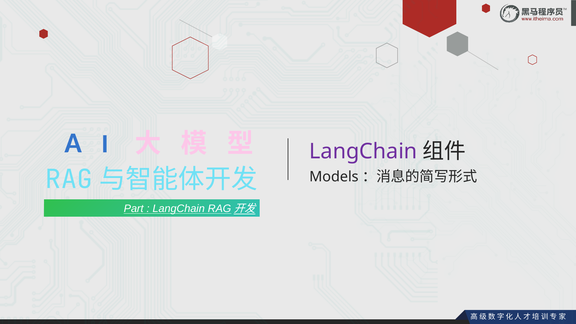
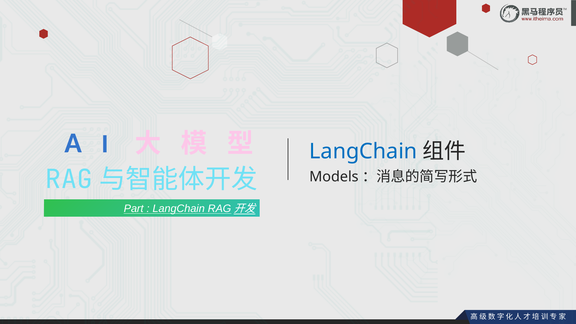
LangChain colour: purple -> blue (363, 151)
